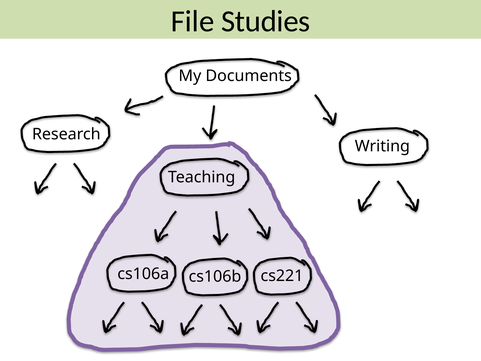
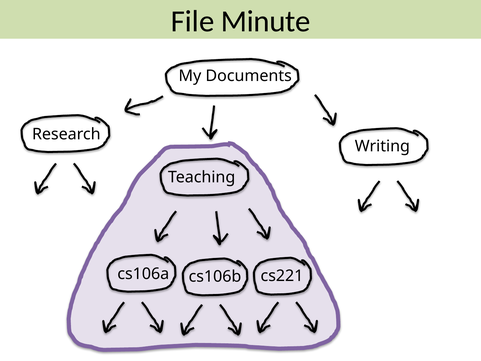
Studies: Studies -> Minute (266, 21)
